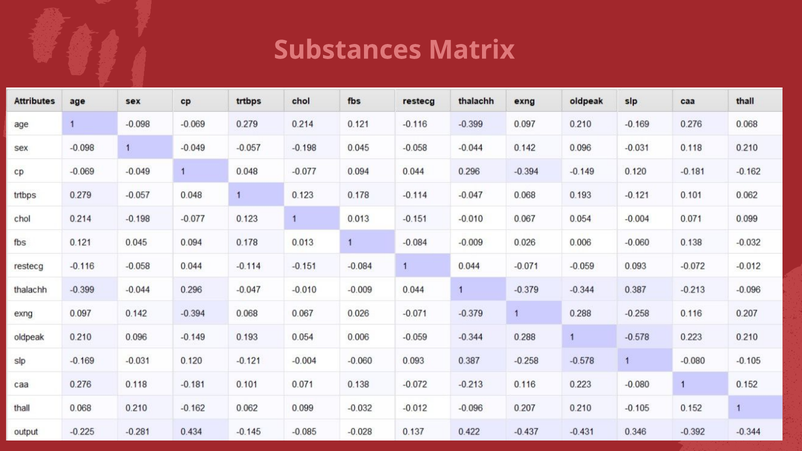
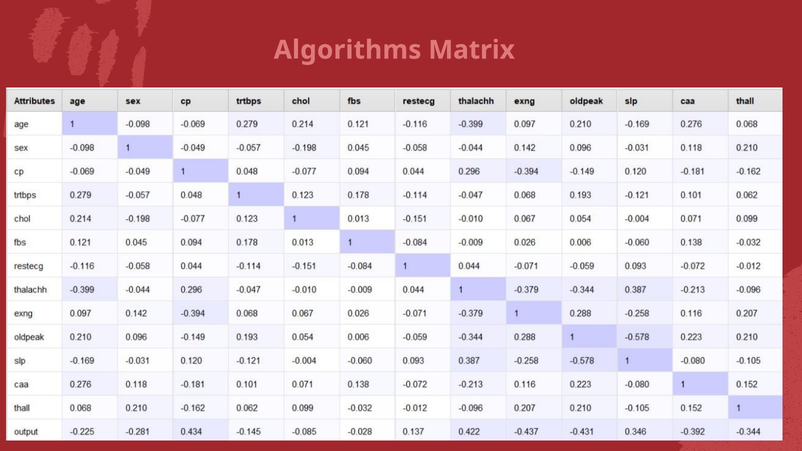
Substances: Substances -> Algorithms (348, 50)
